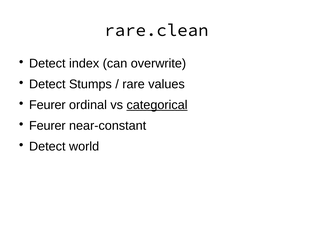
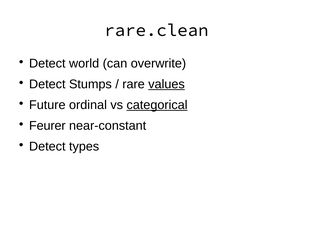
index: index -> world (84, 63)
values underline: none -> present (167, 84)
Feurer: Feurer -> Future (47, 105)
world: world -> types (84, 146)
